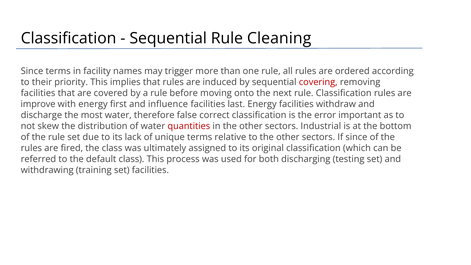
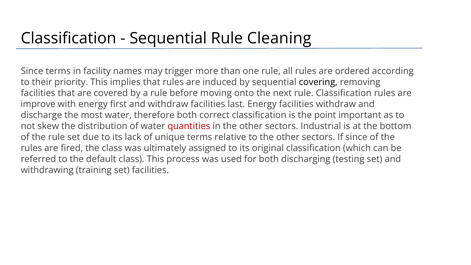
covering colour: red -> black (318, 82)
and influence: influence -> withdraw (168, 104)
therefore false: false -> both (187, 115)
error: error -> point (325, 115)
